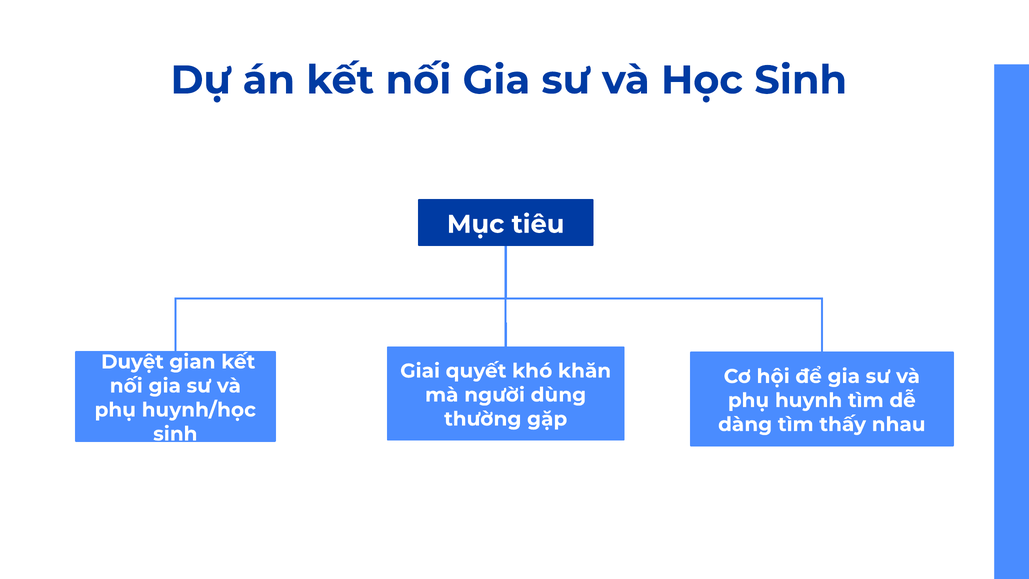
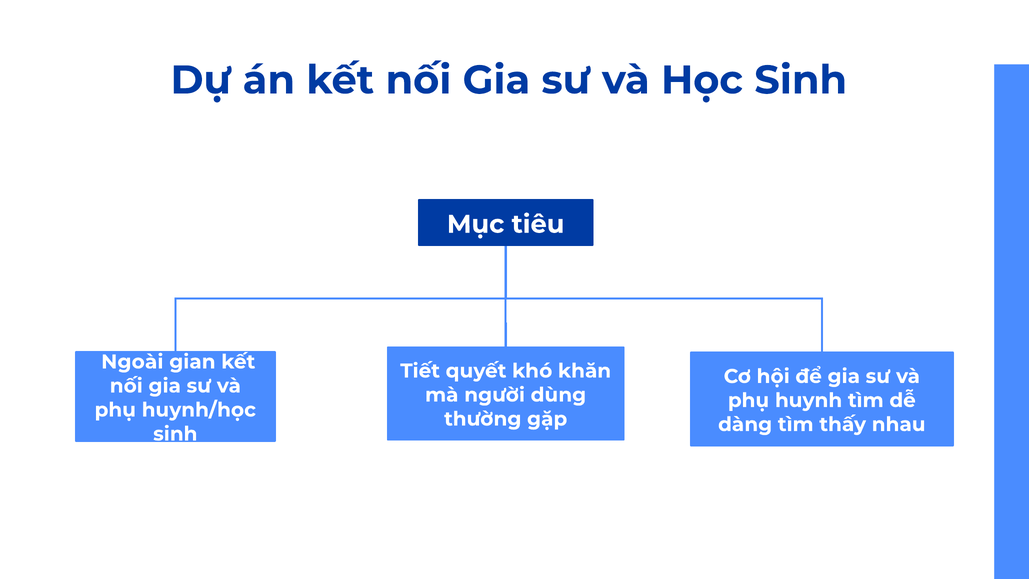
Duyệt: Duyệt -> Ngoài (132, 362)
Giai: Giai -> Tiết (420, 371)
